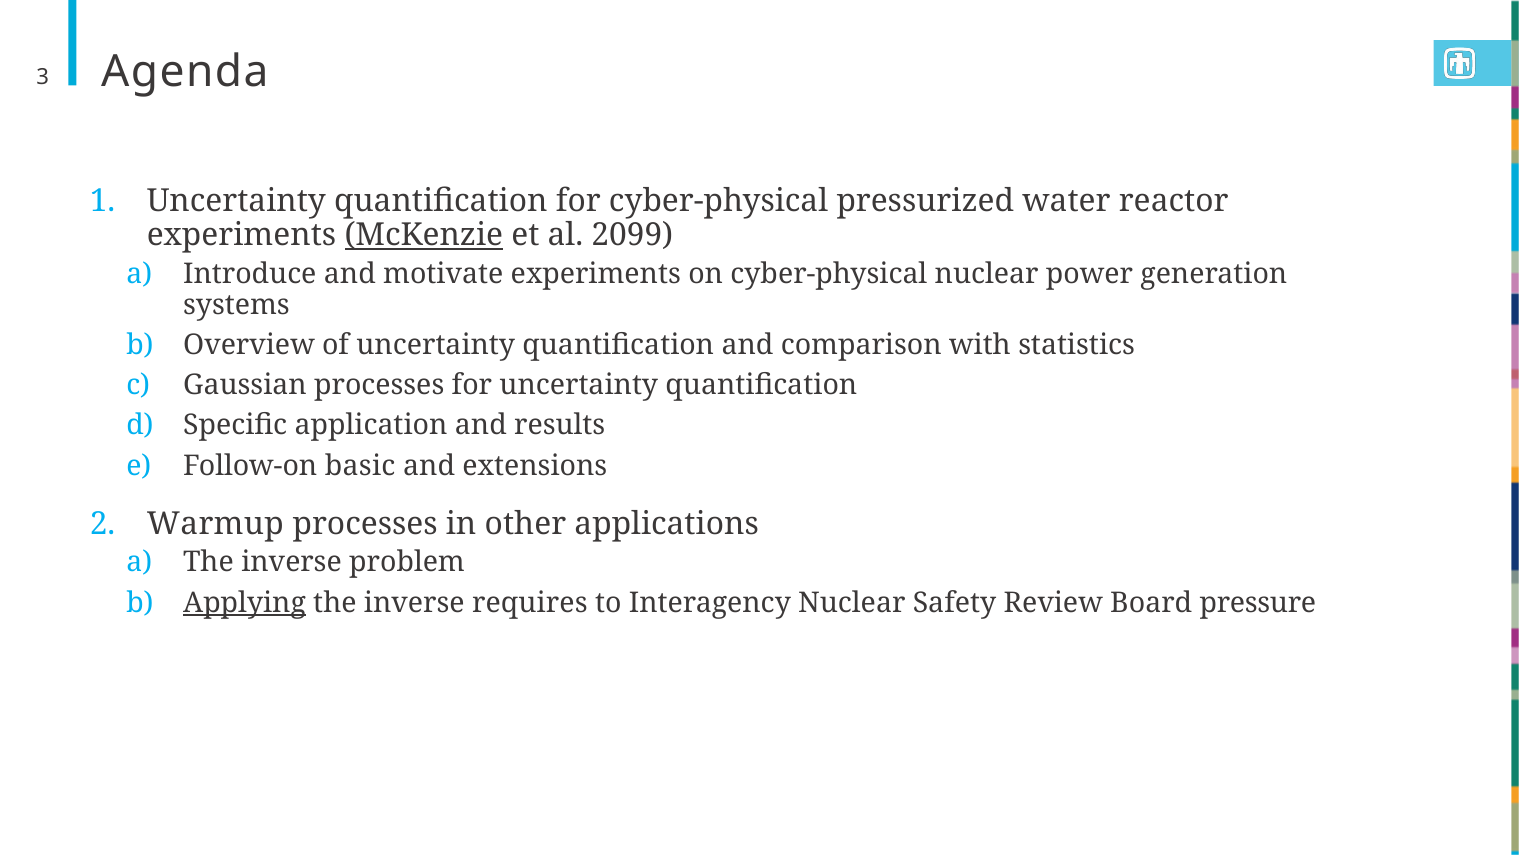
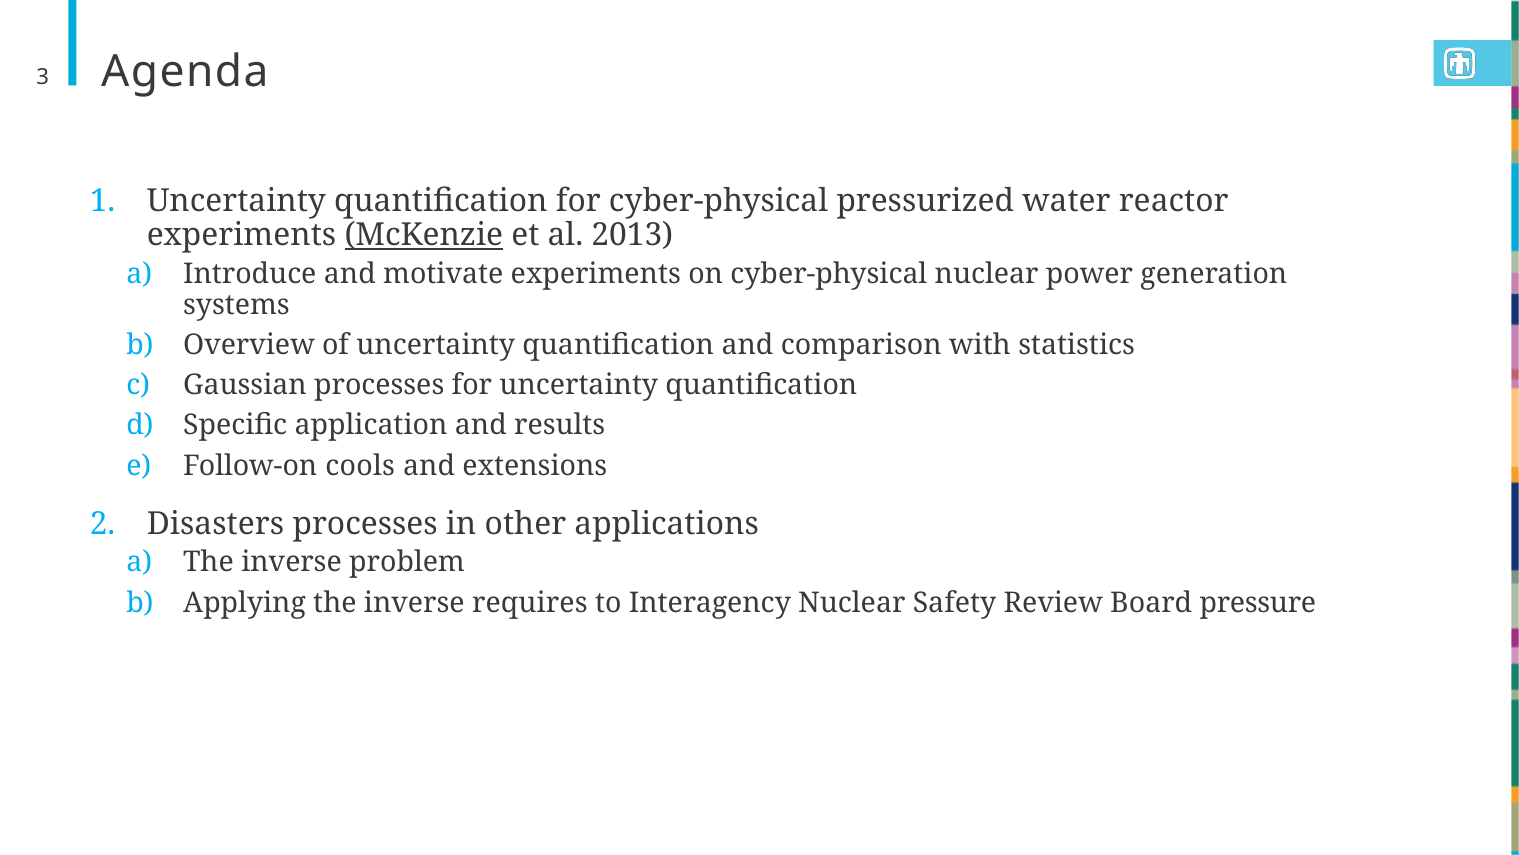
2099: 2099 -> 2013 (632, 235)
basic: basic -> cools (360, 466)
Warmup: Warmup -> Disasters (215, 523)
Applying underline: present -> none (245, 602)
